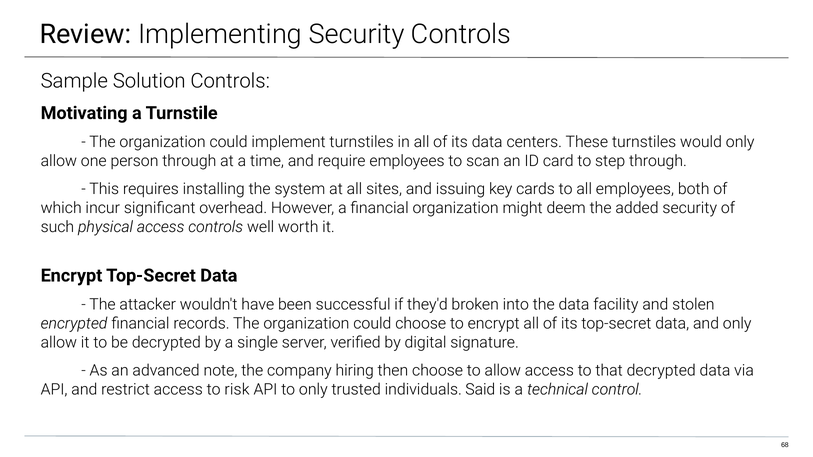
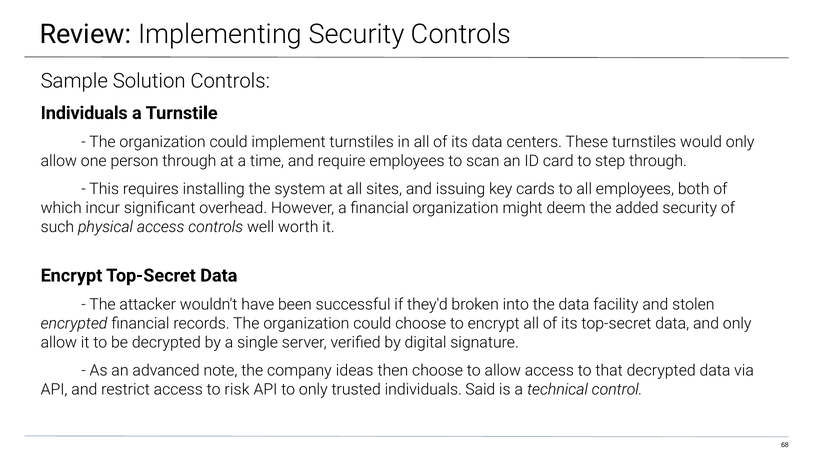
Motivating: Motivating -> Individuals (84, 113)
hiring: hiring -> ideas (355, 371)
